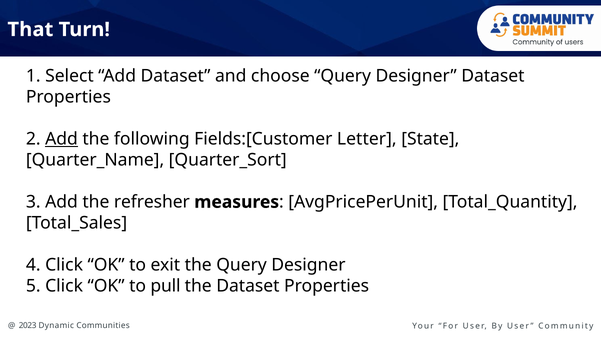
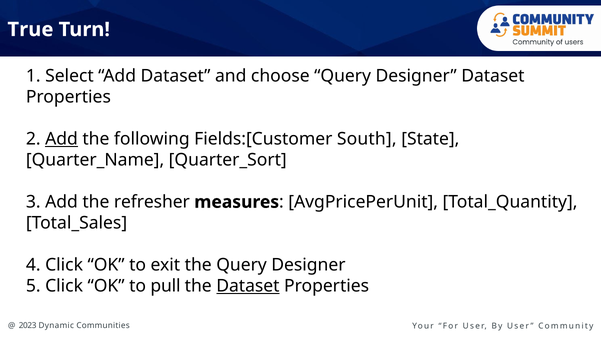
That: That -> True (30, 30)
Letter: Letter -> South (367, 139)
Dataset underline: none -> present (248, 286)
